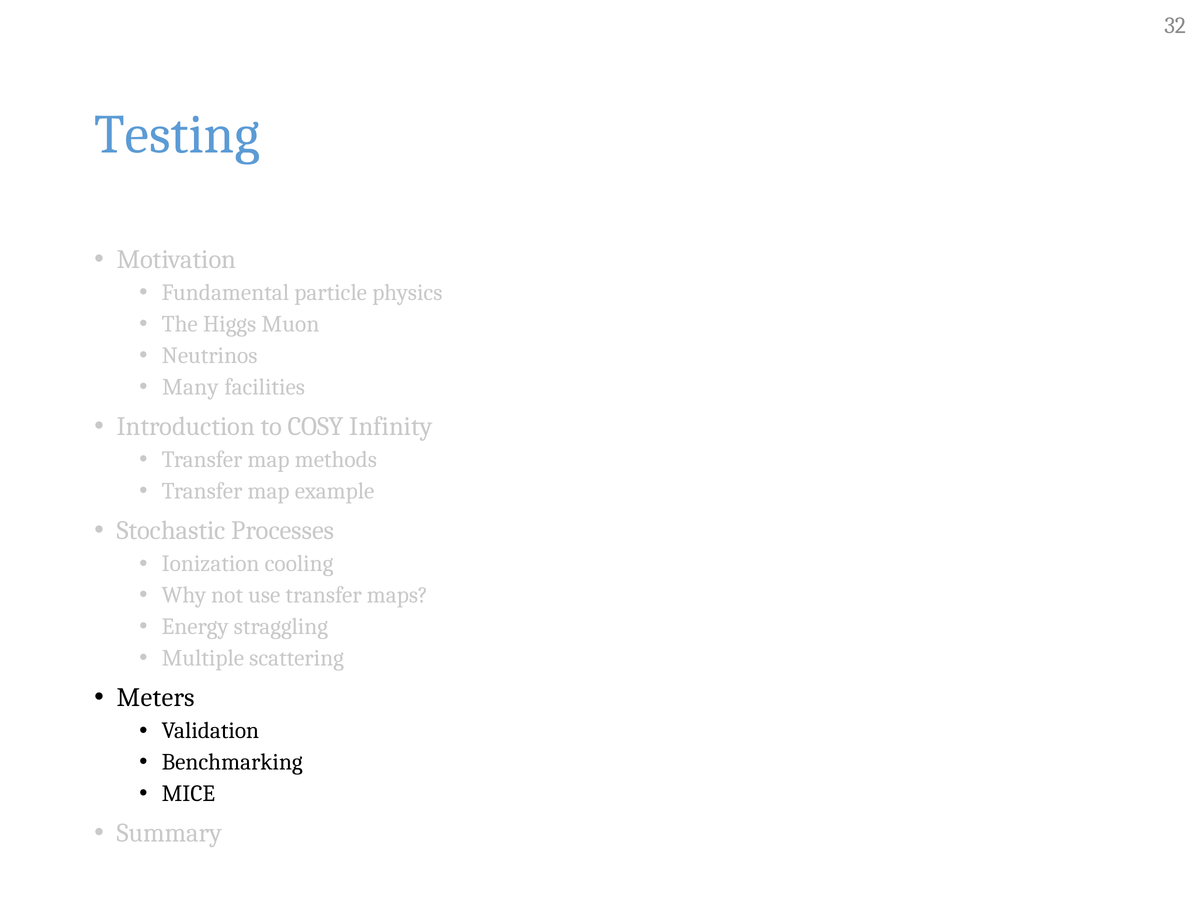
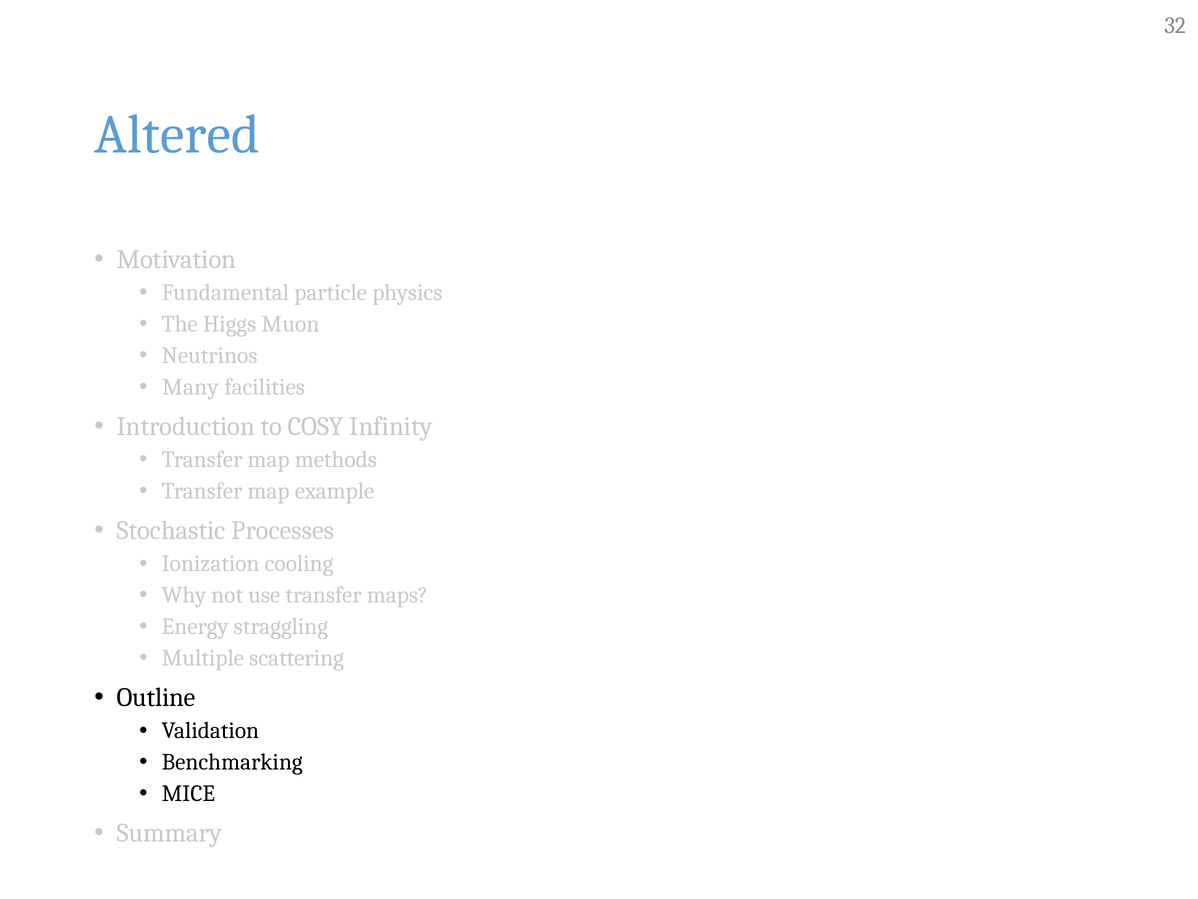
Testing: Testing -> Altered (177, 134)
Meters: Meters -> Outline (156, 697)
